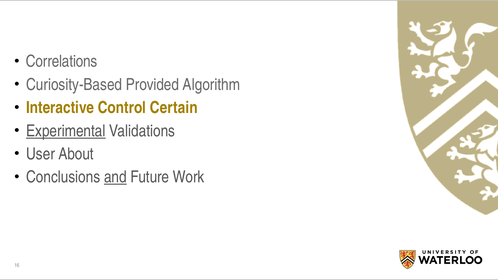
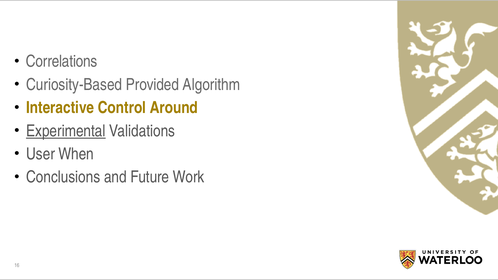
Certain: Certain -> Around (174, 108)
About: About -> When (76, 154)
and underline: present -> none (115, 177)
